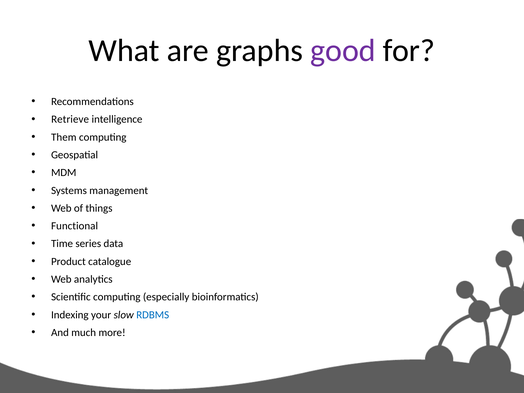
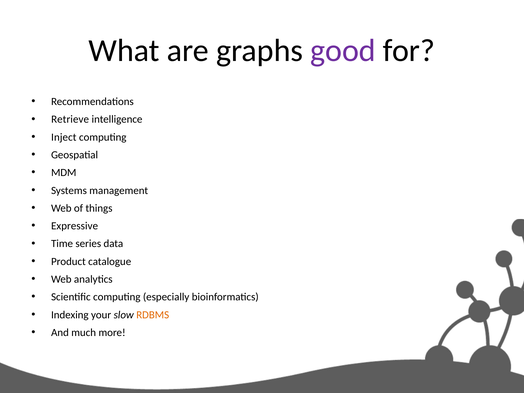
Them: Them -> Inject (64, 137)
Functional: Functional -> Expressive (75, 226)
RDBMS colour: blue -> orange (153, 315)
